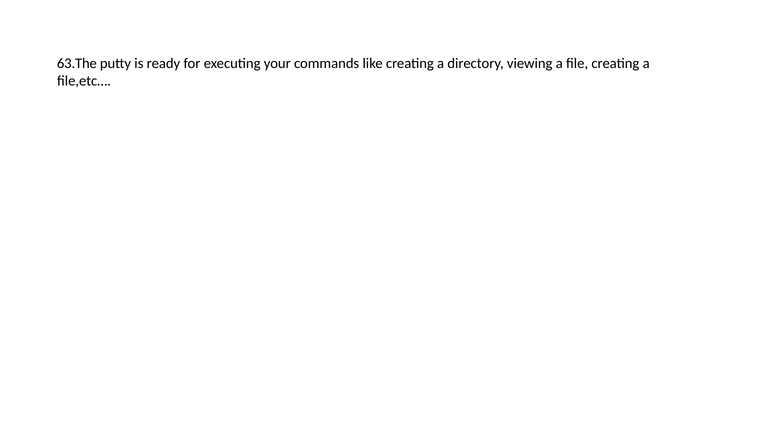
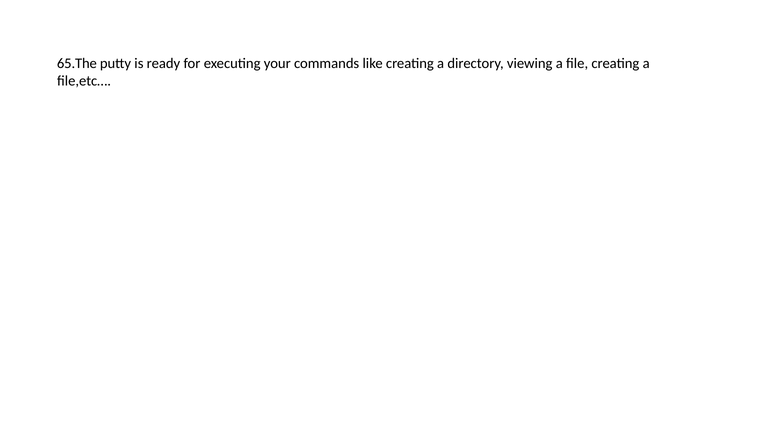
63.The: 63.The -> 65.The (77, 64)
